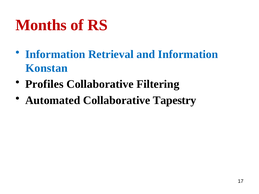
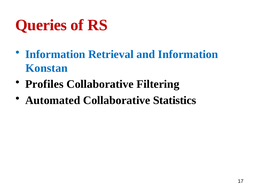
Months: Months -> Queries (41, 25)
Tapestry: Tapestry -> Statistics (175, 100)
